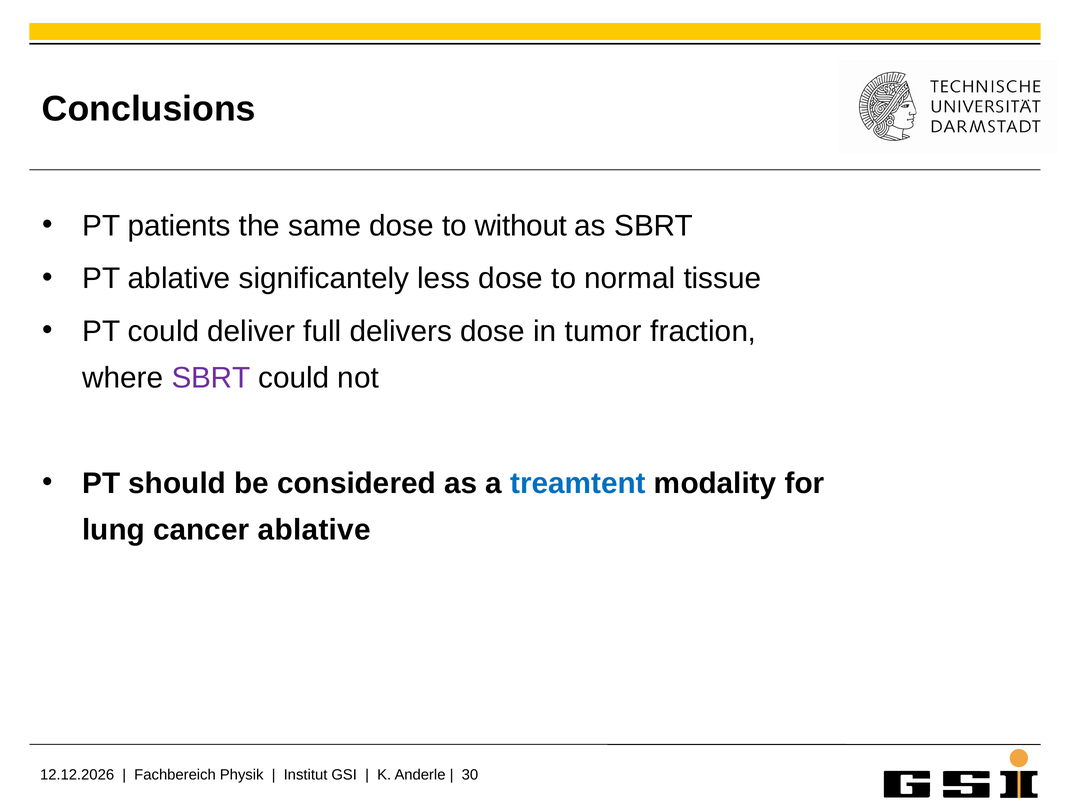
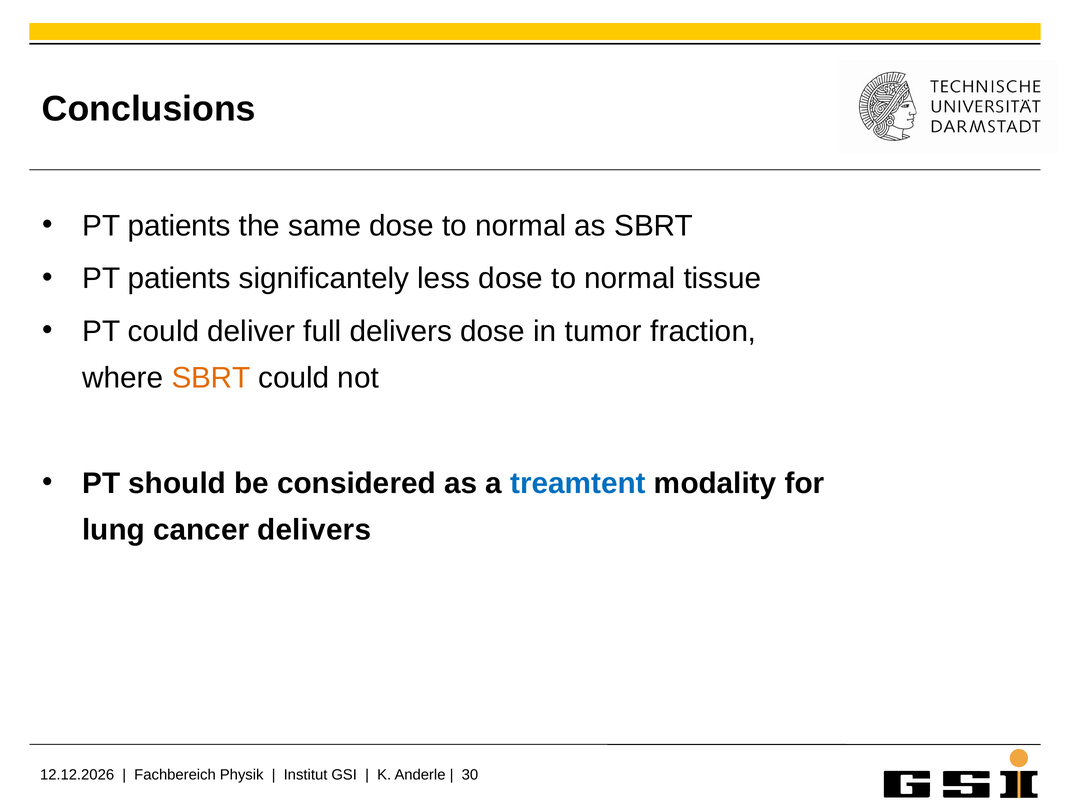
same dose to without: without -> normal (521, 226)
ablative: ablative -> patients (179, 278)
SBRT colour: purple -> orange (211, 377)
cancer ablative: ablative -> delivers (314, 529)
